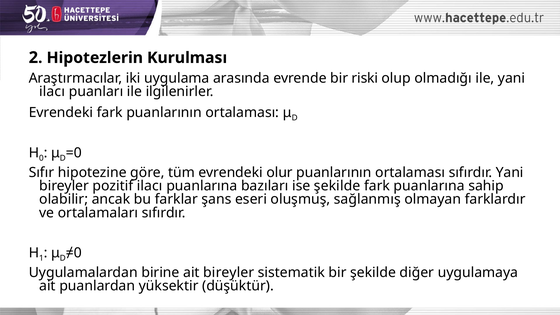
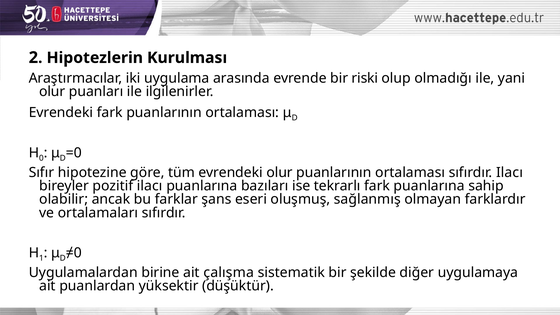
ilacı: ilacı -> olur (52, 92)
sıfırdır Yani: Yani -> Ilacı (510, 172)
ise şekilde: şekilde -> tekrarlı (337, 186)
ait bireyler: bireyler -> çalışma (229, 272)
